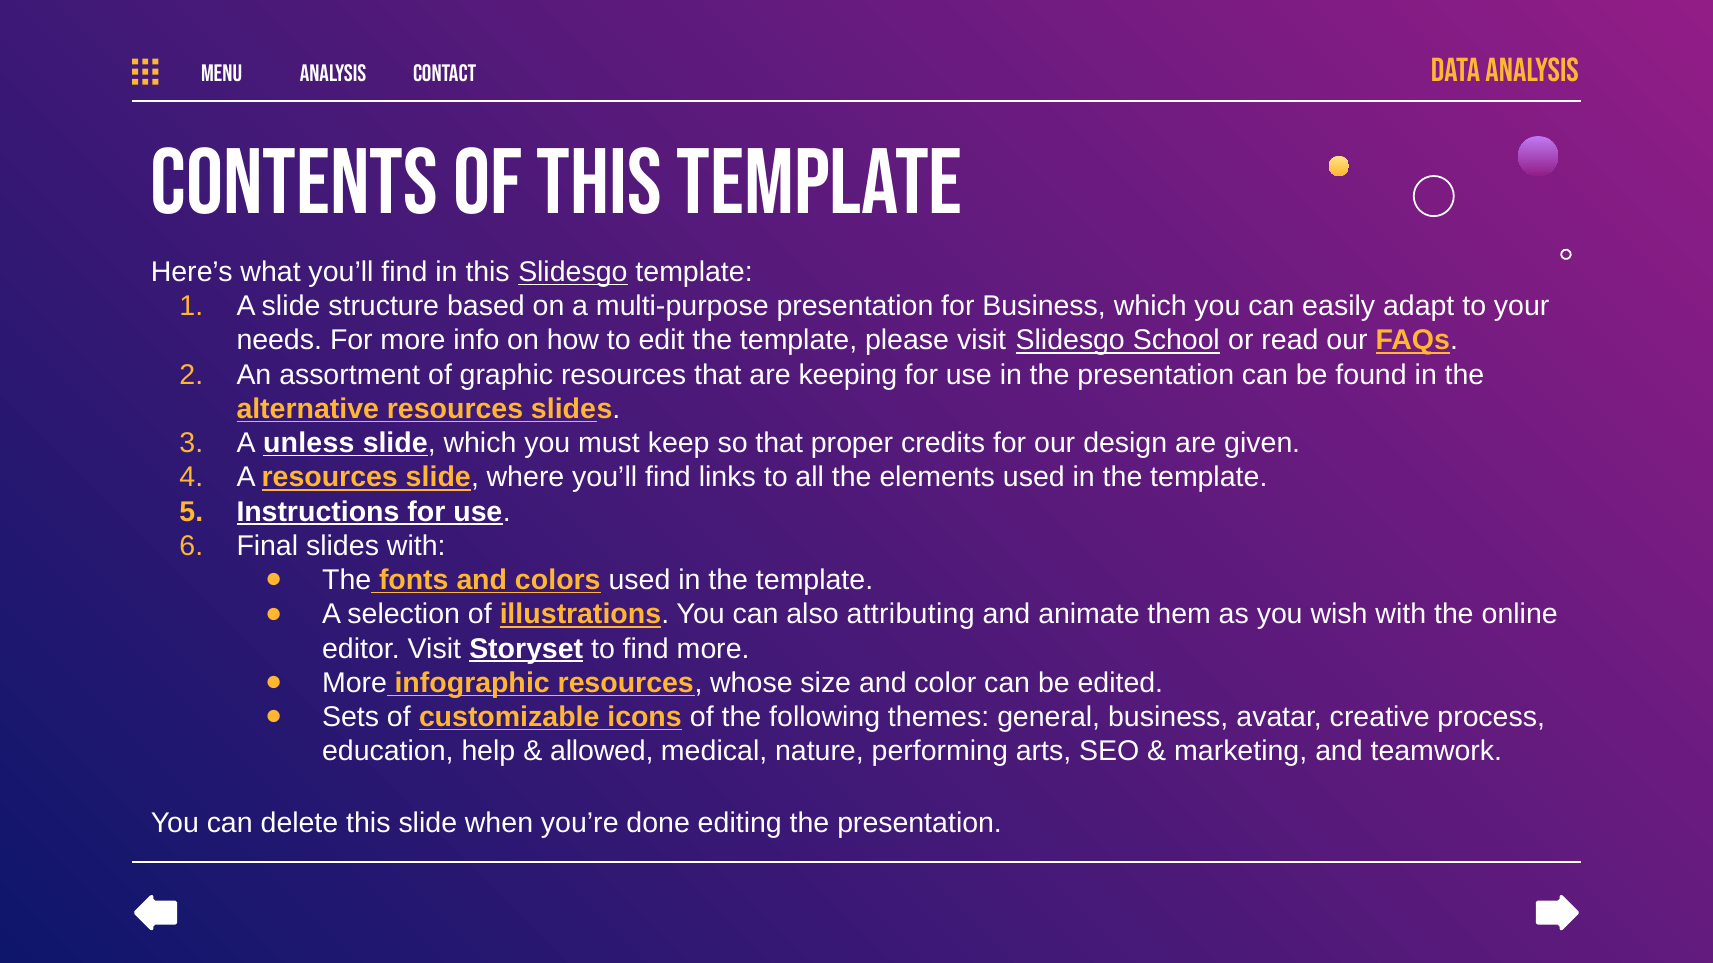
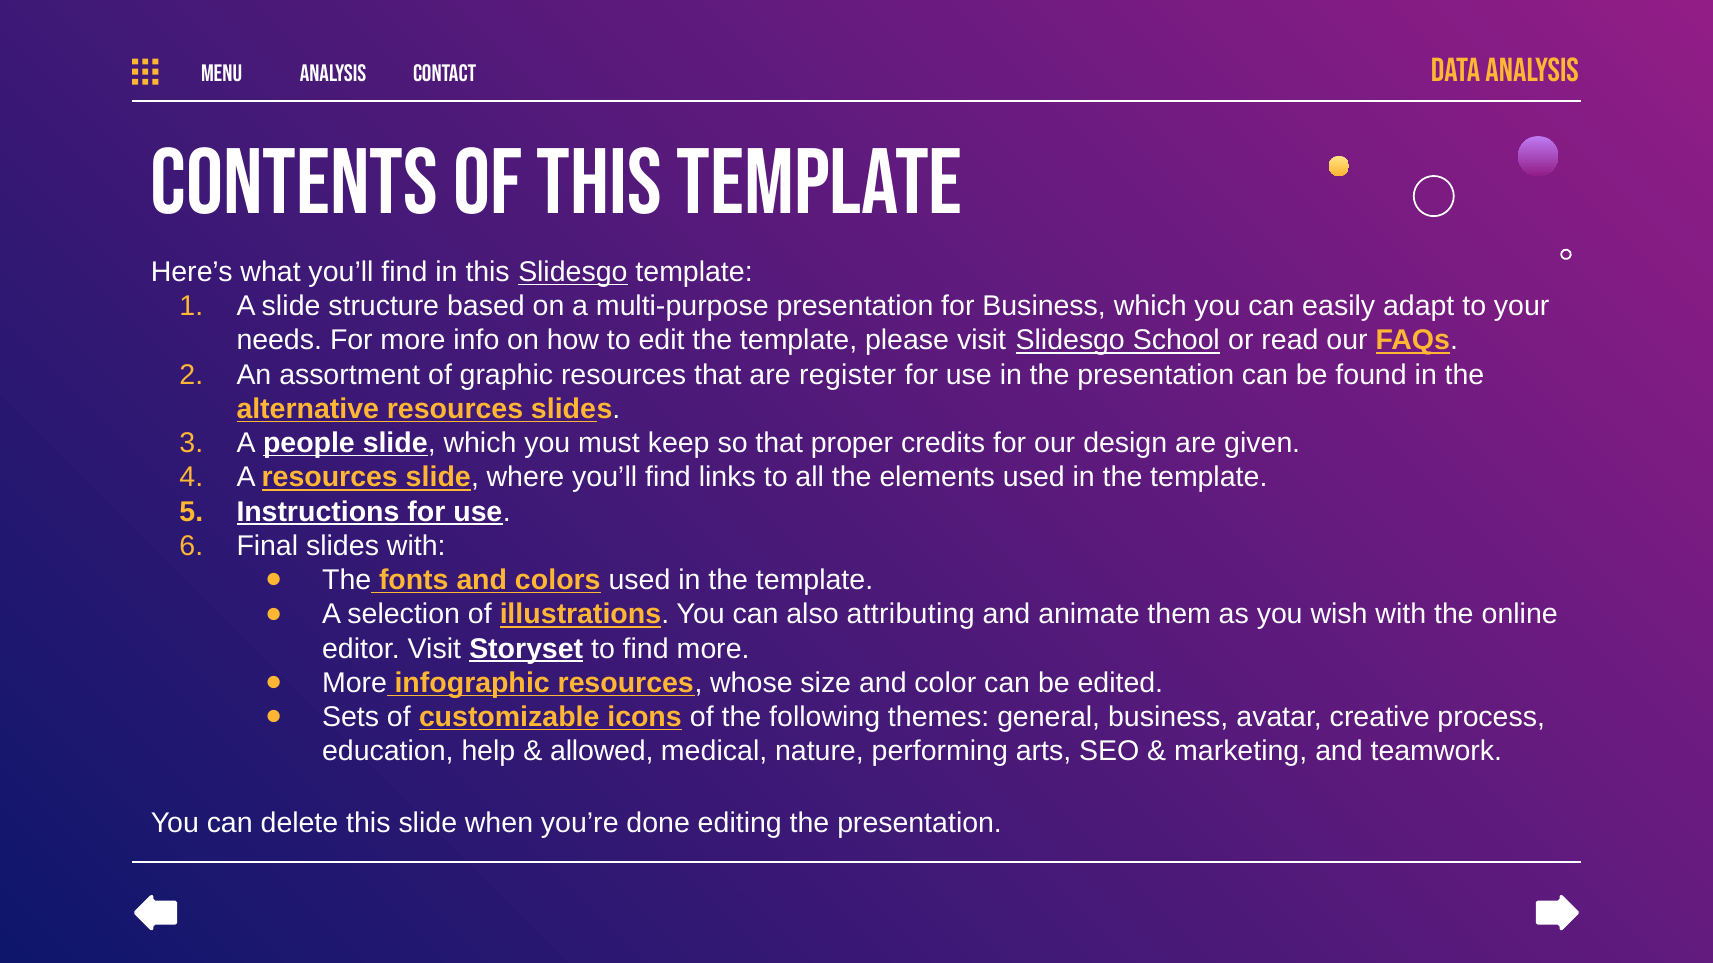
keeping: keeping -> register (848, 375)
unless: unless -> people (309, 443)
